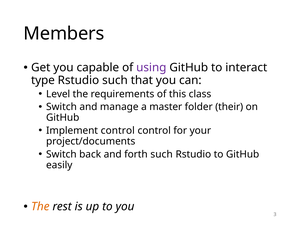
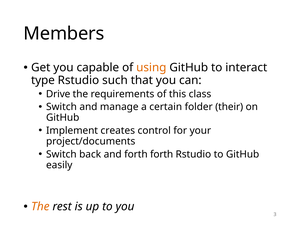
using colour: purple -> orange (151, 68)
Level: Level -> Drive (58, 94)
master: master -> certain (166, 107)
Implement control: control -> creates (118, 131)
forth such: such -> forth (162, 154)
